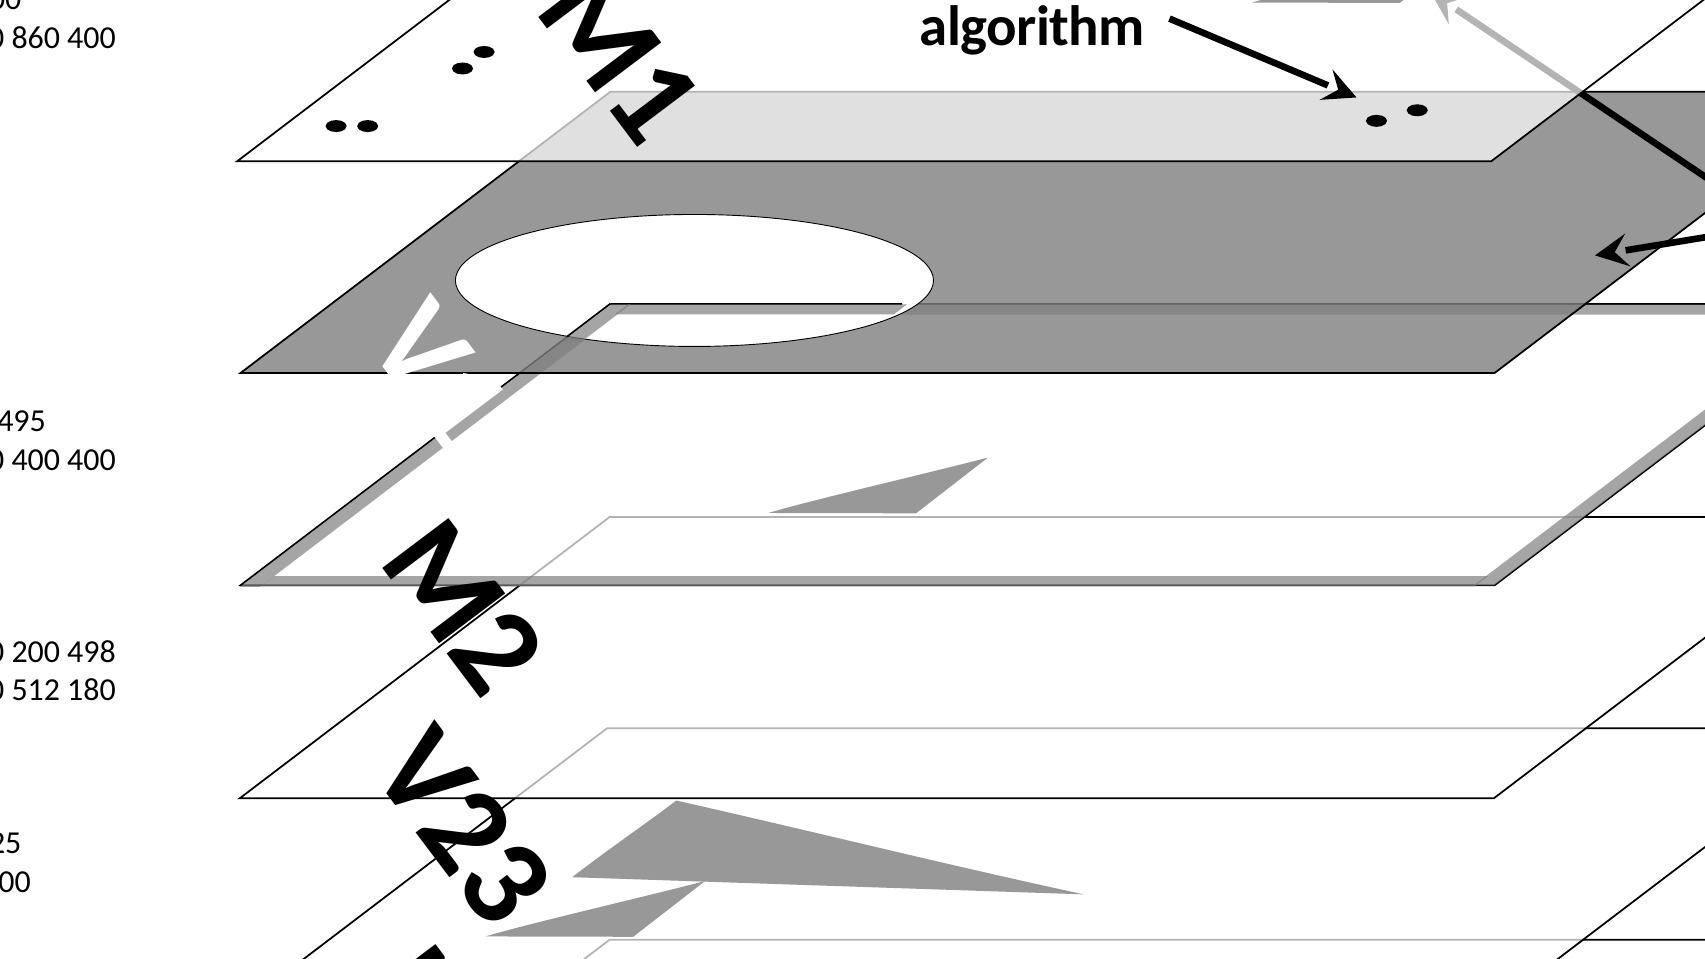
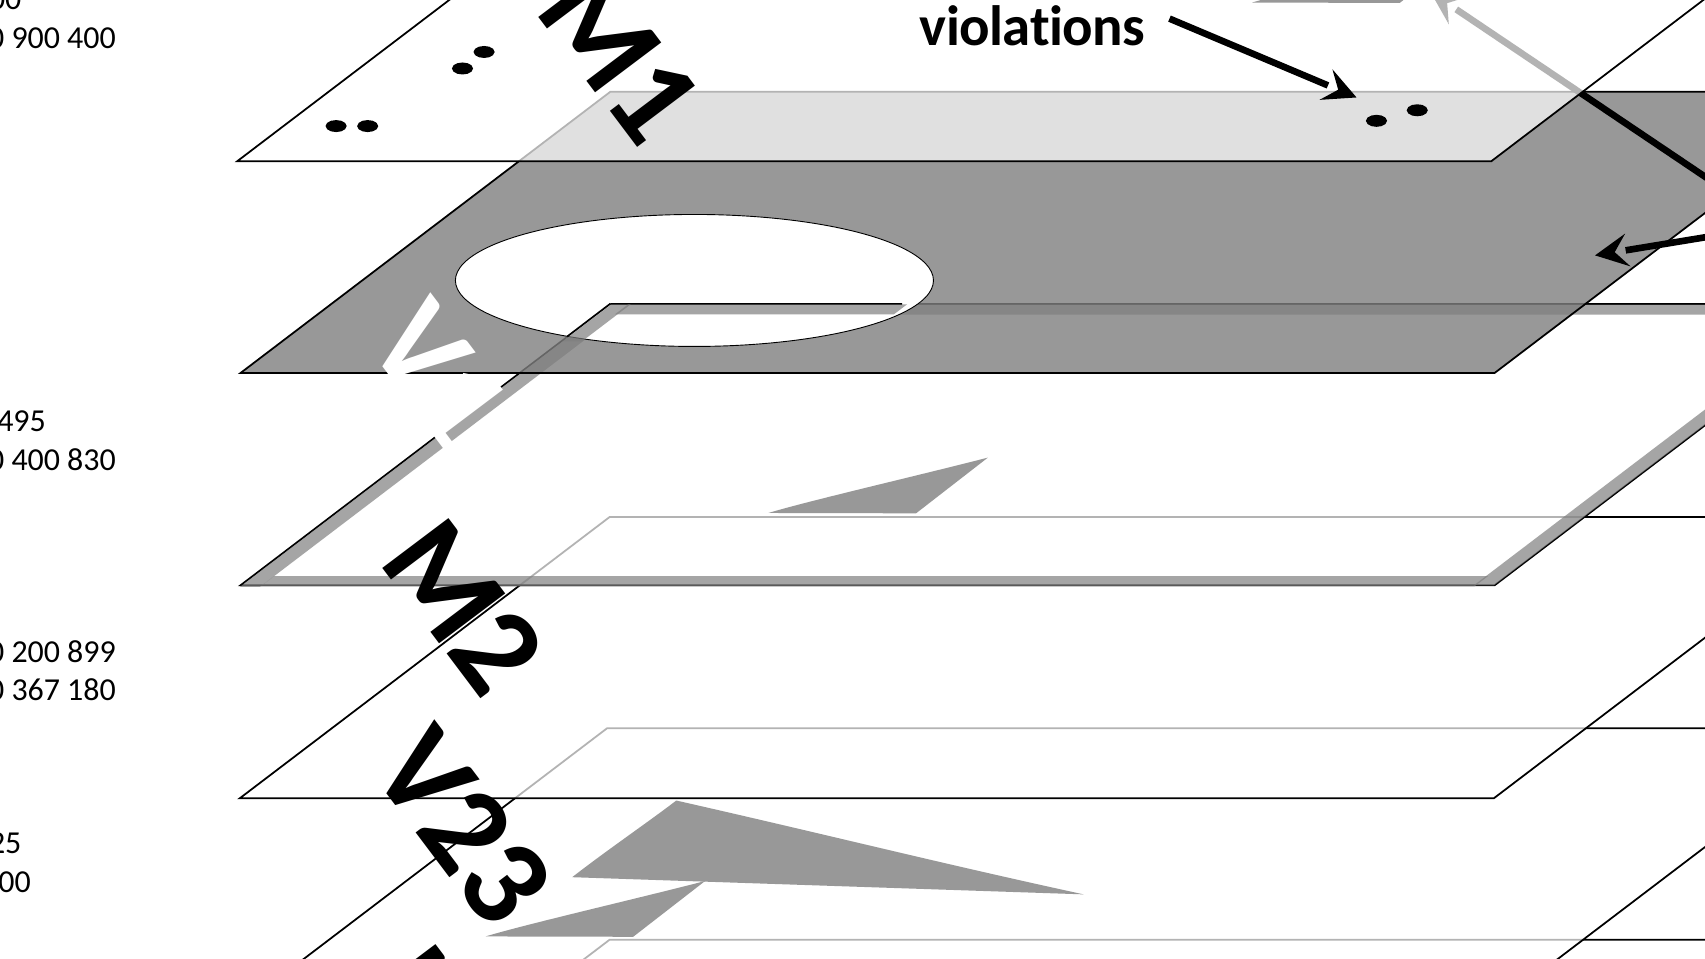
algorithm: algorithm -> violations (1032, 26)
860: 860 -> 900 (36, 38)
400 400: 400 -> 830 (92, 460)
498: 498 -> 899 (92, 652)
512: 512 -> 367 (36, 690)
